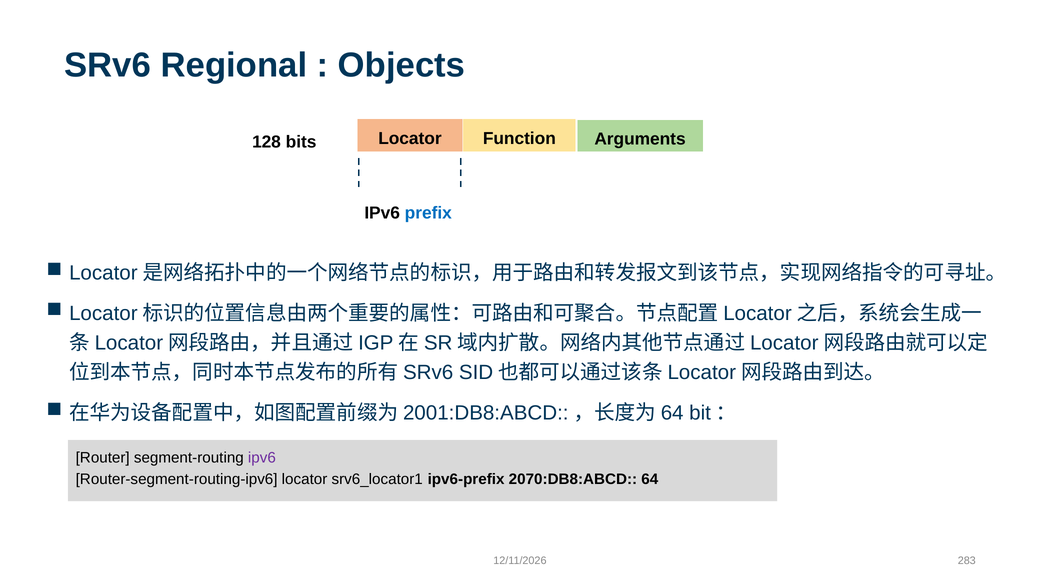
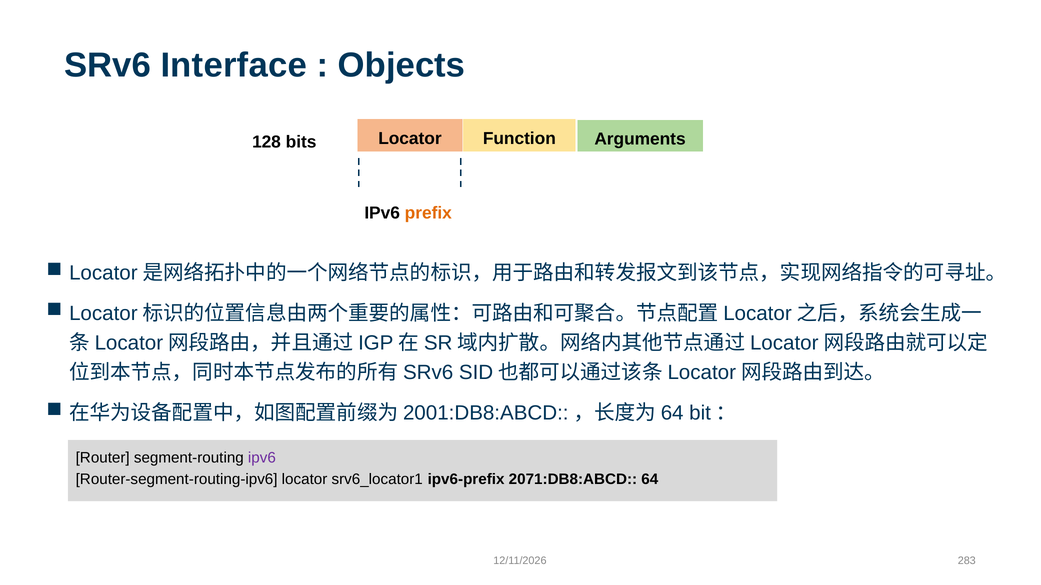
Regional: Regional -> Interface (234, 65)
prefix colour: blue -> orange (428, 213)
2070:DB8:ABCD: 2070:DB8:ABCD -> 2071:DB8:ABCD (573, 480)
